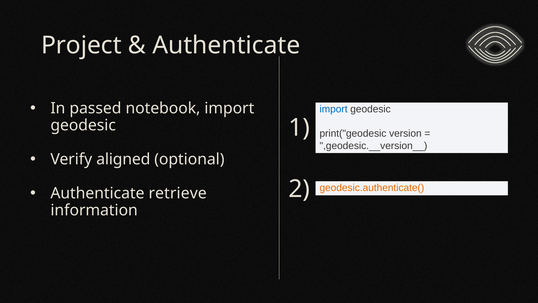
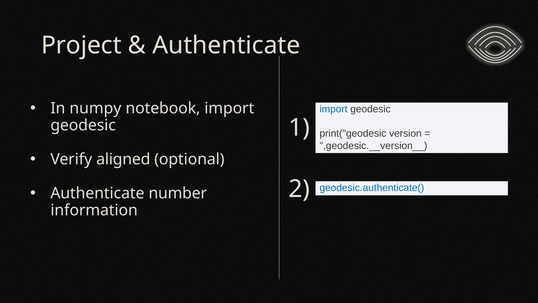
passed: passed -> numpy (95, 108)
geodesic.authenticate( colour: orange -> blue (372, 188)
retrieve: retrieve -> number (178, 193)
